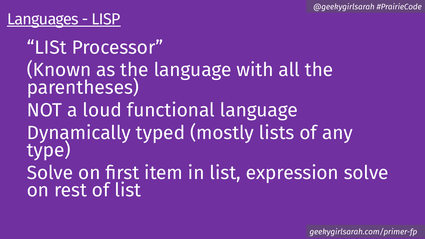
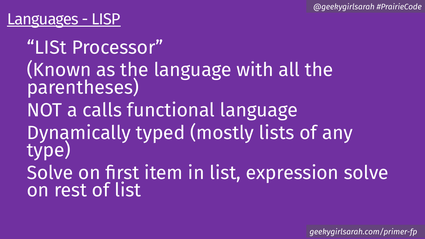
loud: loud -> calls (102, 110)
